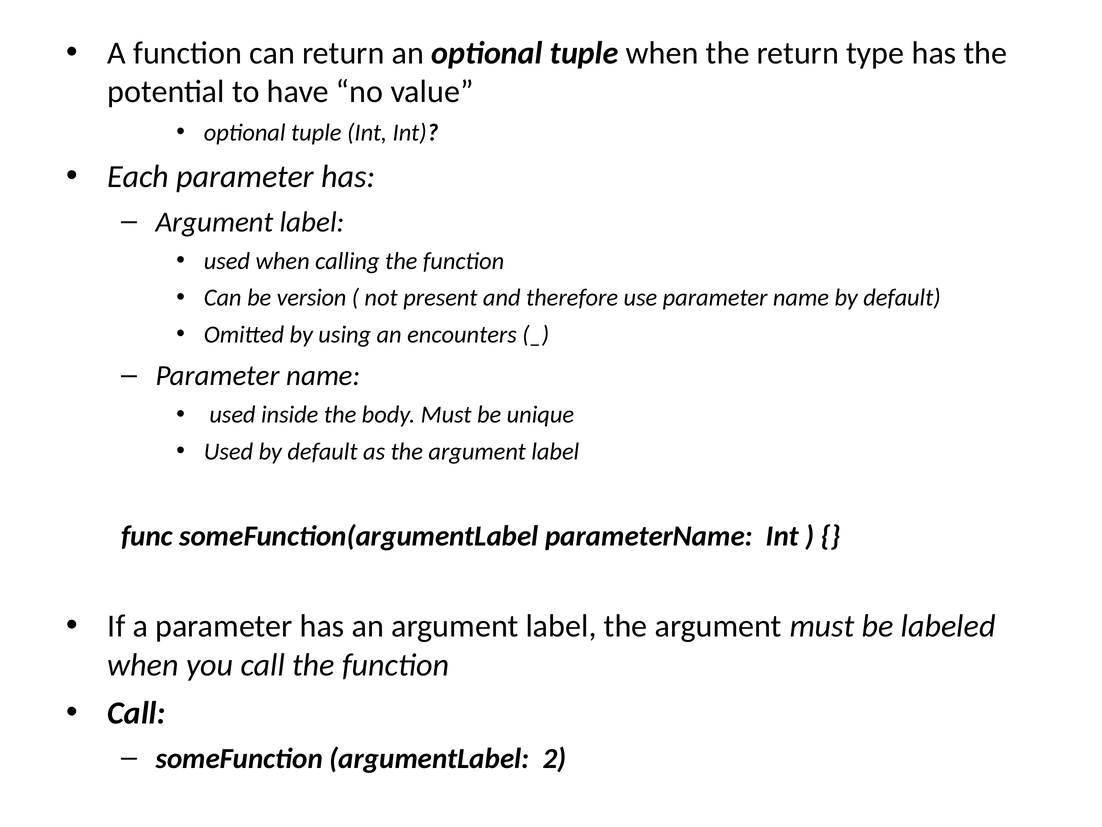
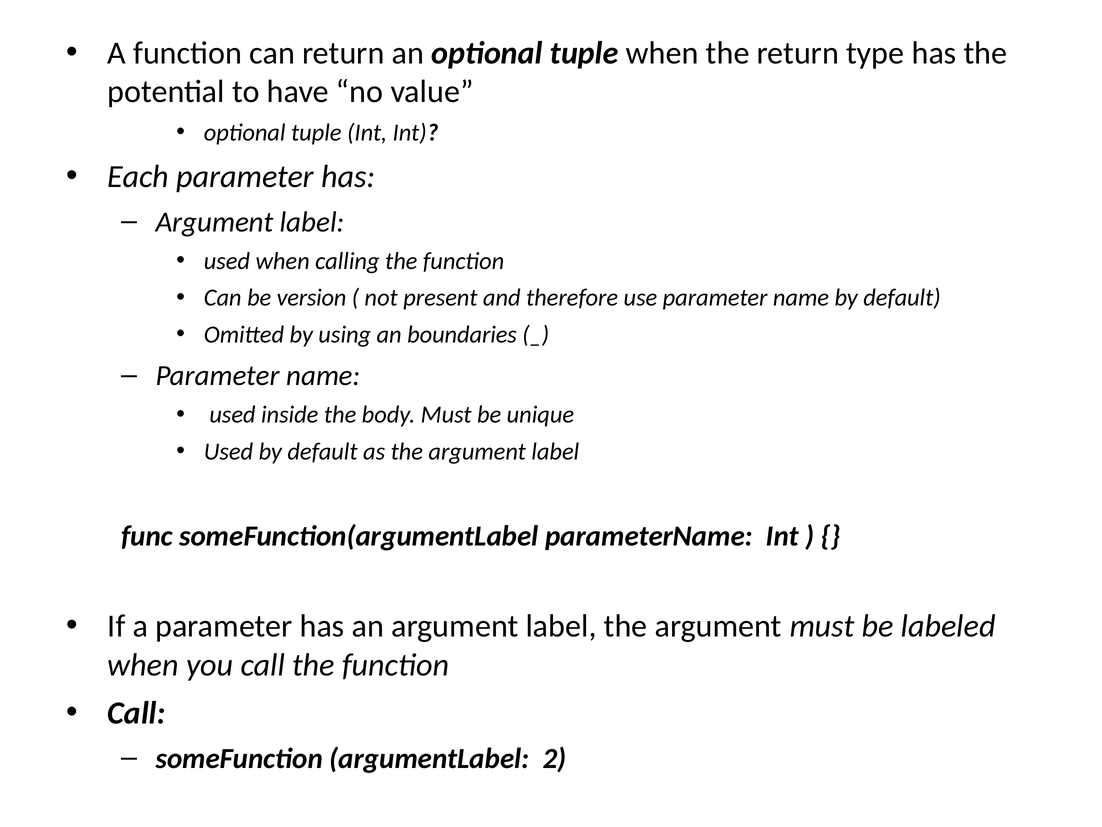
encounters: encounters -> boundaries (462, 334)
